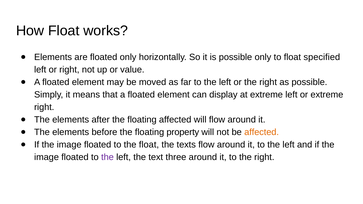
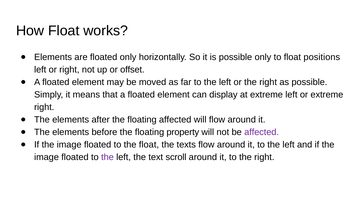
specified: specified -> positions (322, 57)
value: value -> offset (132, 70)
affected colour: orange -> purple (262, 132)
three: three -> scroll (176, 157)
